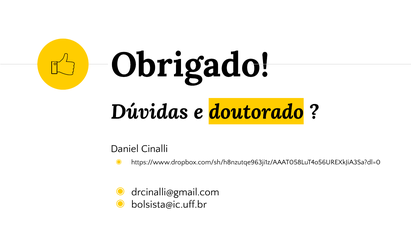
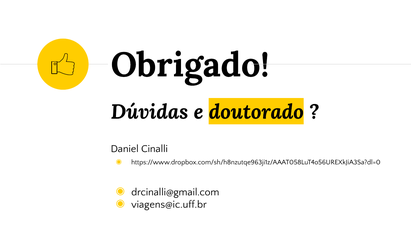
bolsista@ic.uff.br: bolsista@ic.uff.br -> viagens@ic.uff.br (169, 204)
